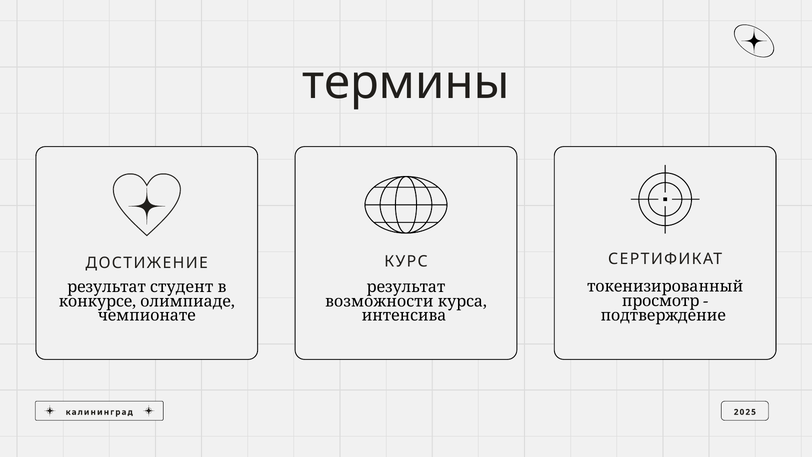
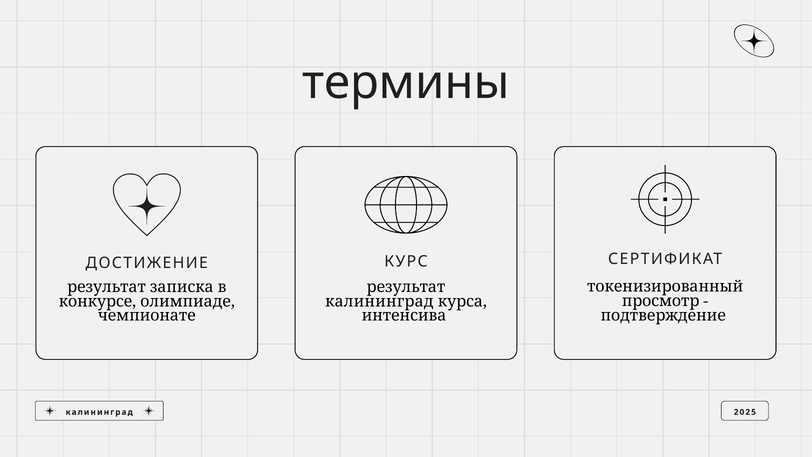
студент: студент -> записка (182, 287)
возможности: возможности -> калининград (379, 301)
